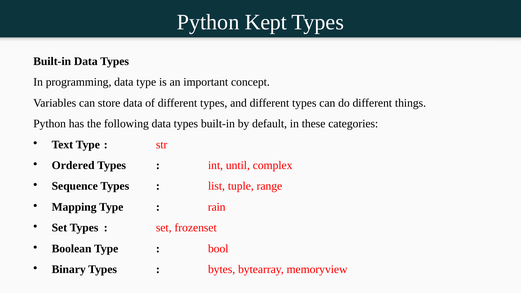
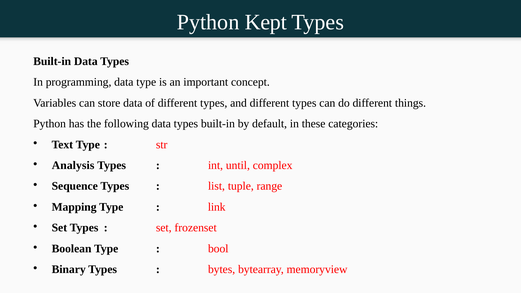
Ordered: Ordered -> Analysis (73, 165)
rain: rain -> link (217, 207)
